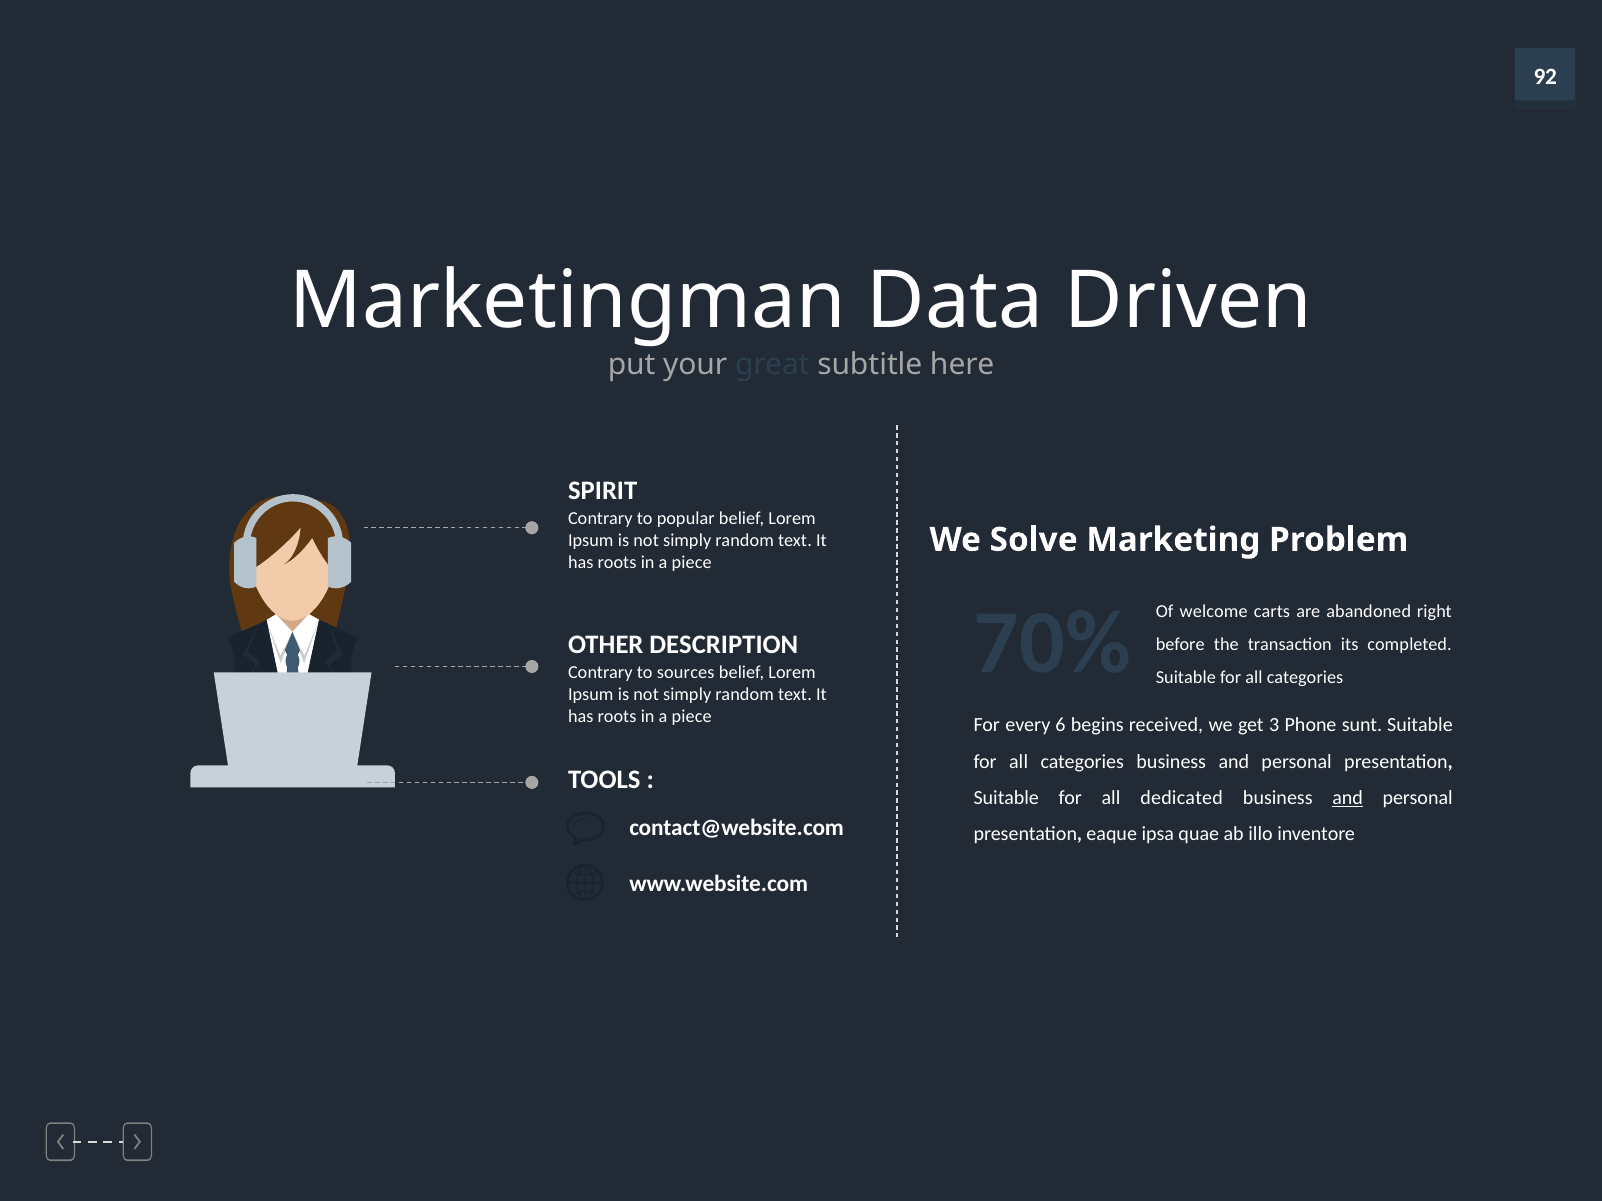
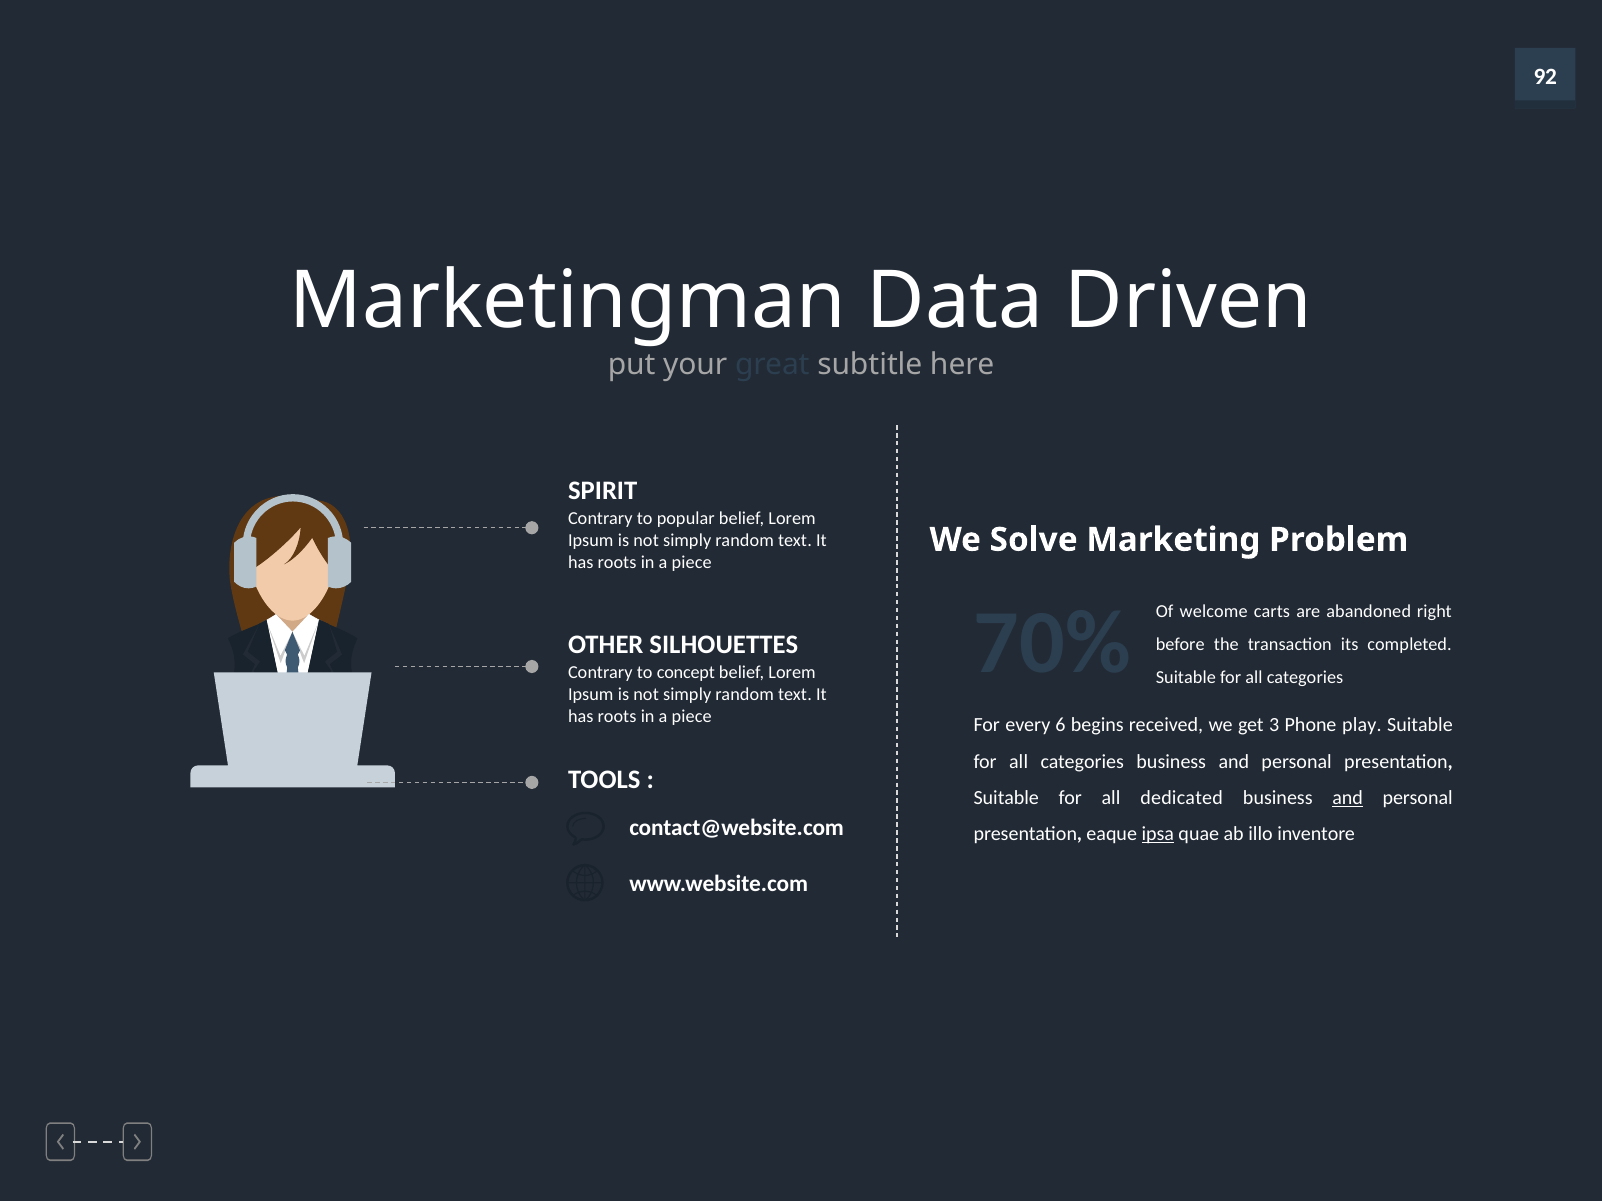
DESCRIPTION: DESCRIPTION -> SILHOUETTES (724, 645)
sources: sources -> concept (686, 672)
sunt: sunt -> play (1362, 726)
ipsa underline: none -> present (1158, 834)
